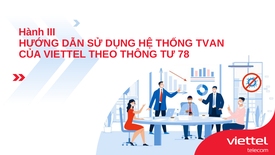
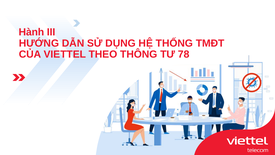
TVAN: TVAN -> TMĐT (210, 43)
